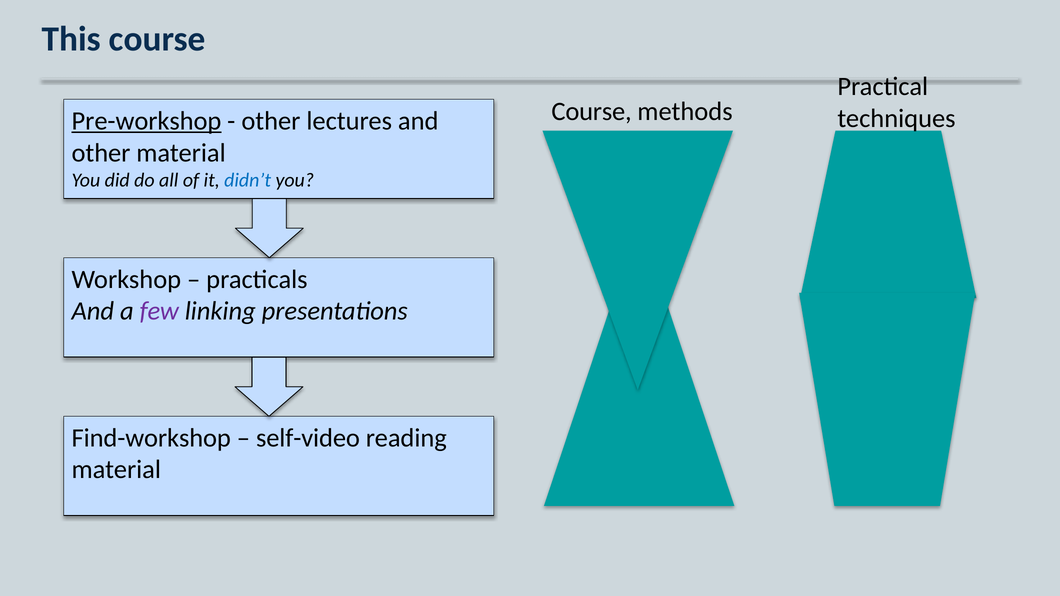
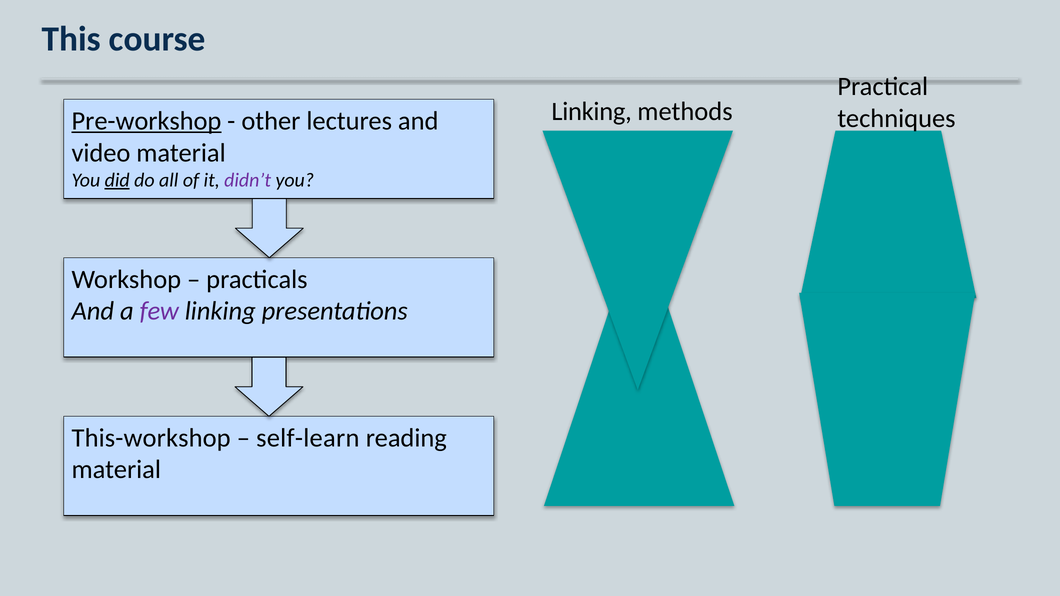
Course: Course -> Linking (592, 112)
other: other -> video (101, 153)
did underline: none -> present (117, 180)
didn’t colour: blue -> purple (248, 180)
Find-workshop: Find-workshop -> This-workshop (151, 438)
self-video: self-video -> self-learn (308, 438)
